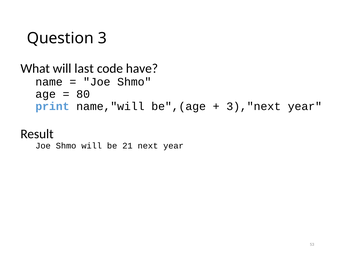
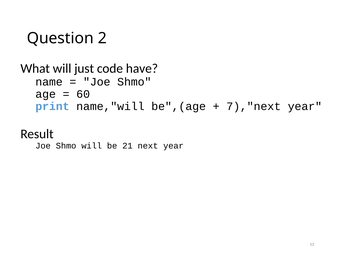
3: 3 -> 2 (102, 38)
last: last -> just (84, 68)
80: 80 -> 60 (83, 94)
3),"next: 3),"next -> 7),"next (254, 106)
